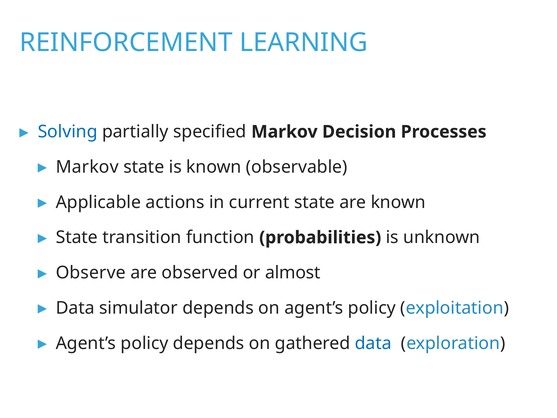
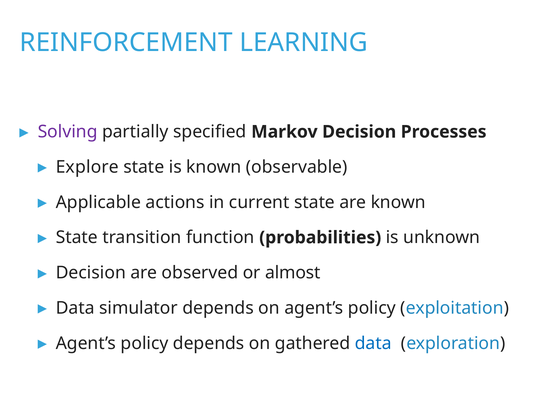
Solving colour: blue -> purple (68, 132)
Markov: Markov -> Explore (87, 167)
Observe: Observe -> Decision (91, 273)
